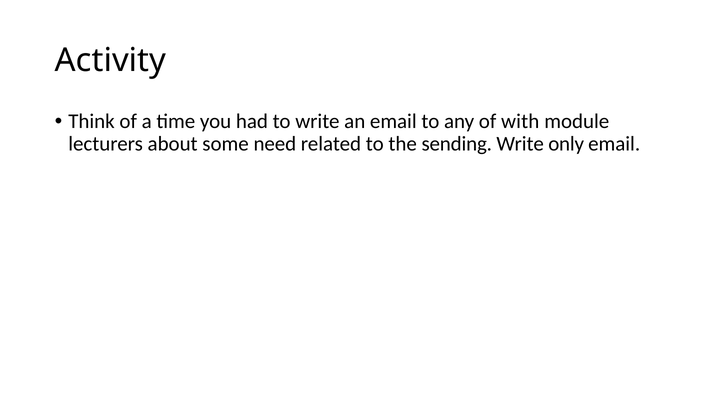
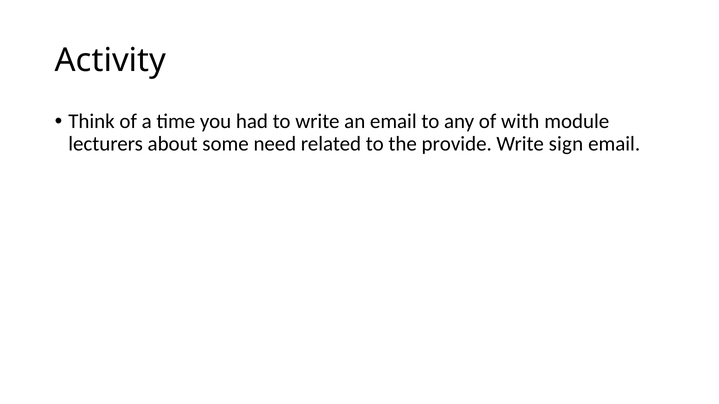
sending: sending -> provide (457, 144)
only: only -> sign (566, 144)
